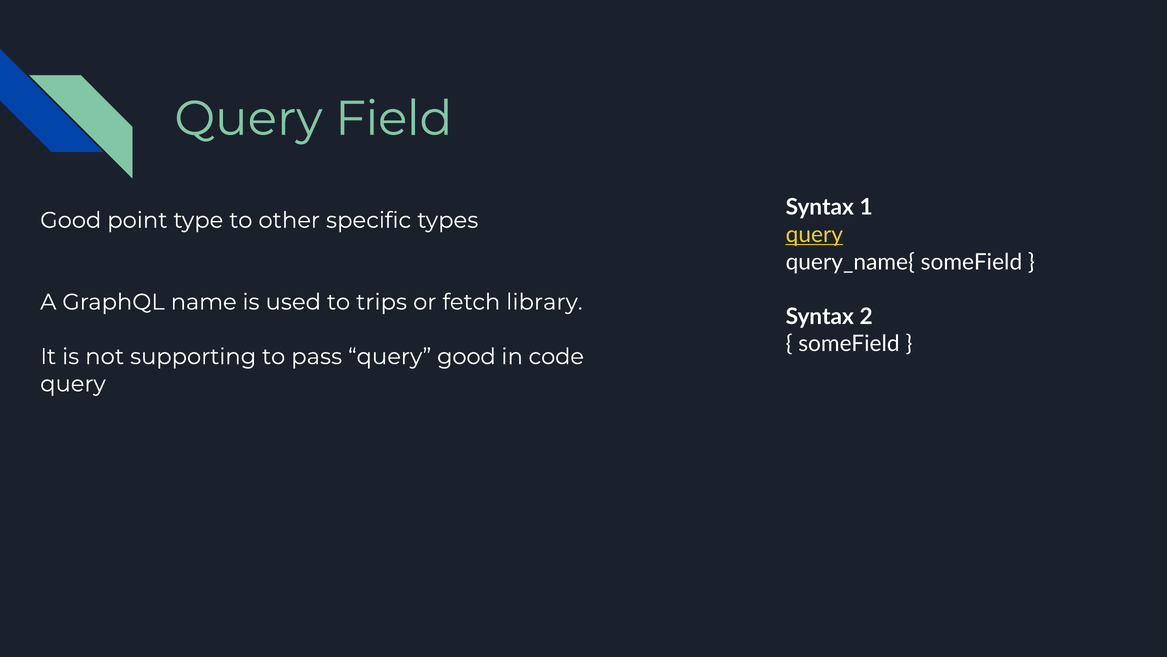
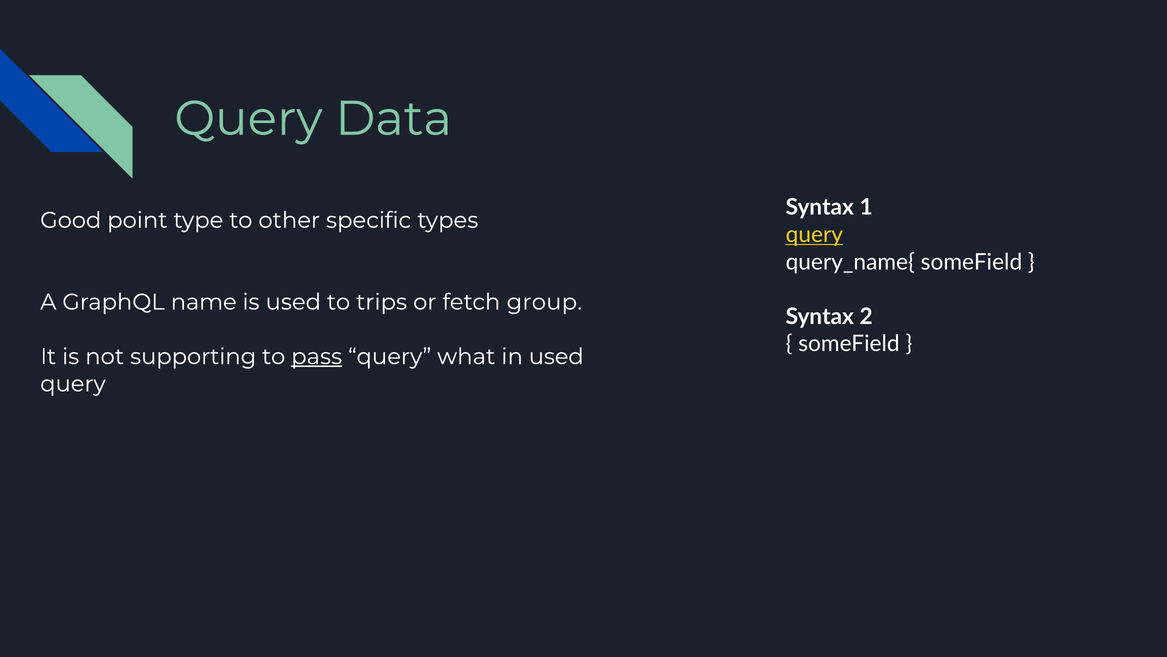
Field: Field -> Data (394, 119)
library: library -> group (544, 302)
pass underline: none -> present (317, 356)
query good: good -> what (466, 356)
in code: code -> used (556, 356)
